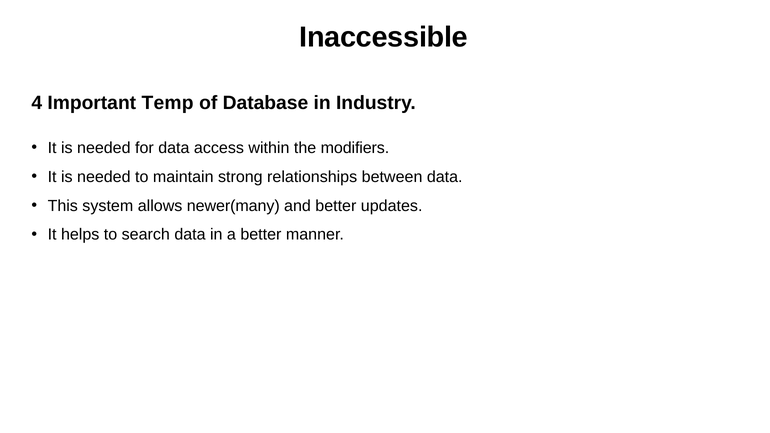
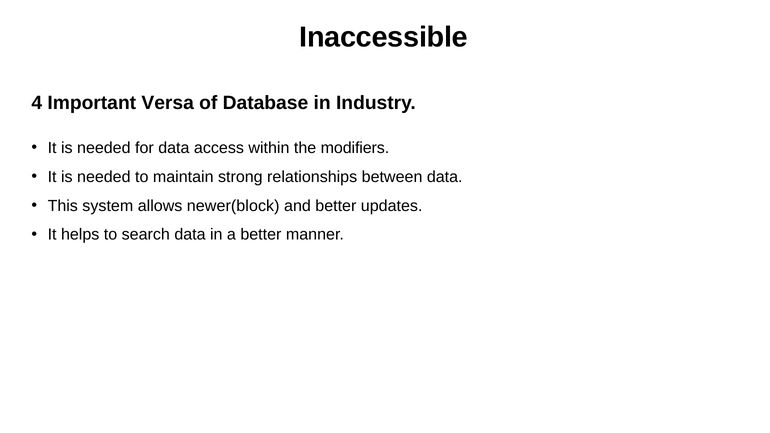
Temp: Temp -> Versa (168, 103)
newer(many: newer(many -> newer(block (233, 206)
